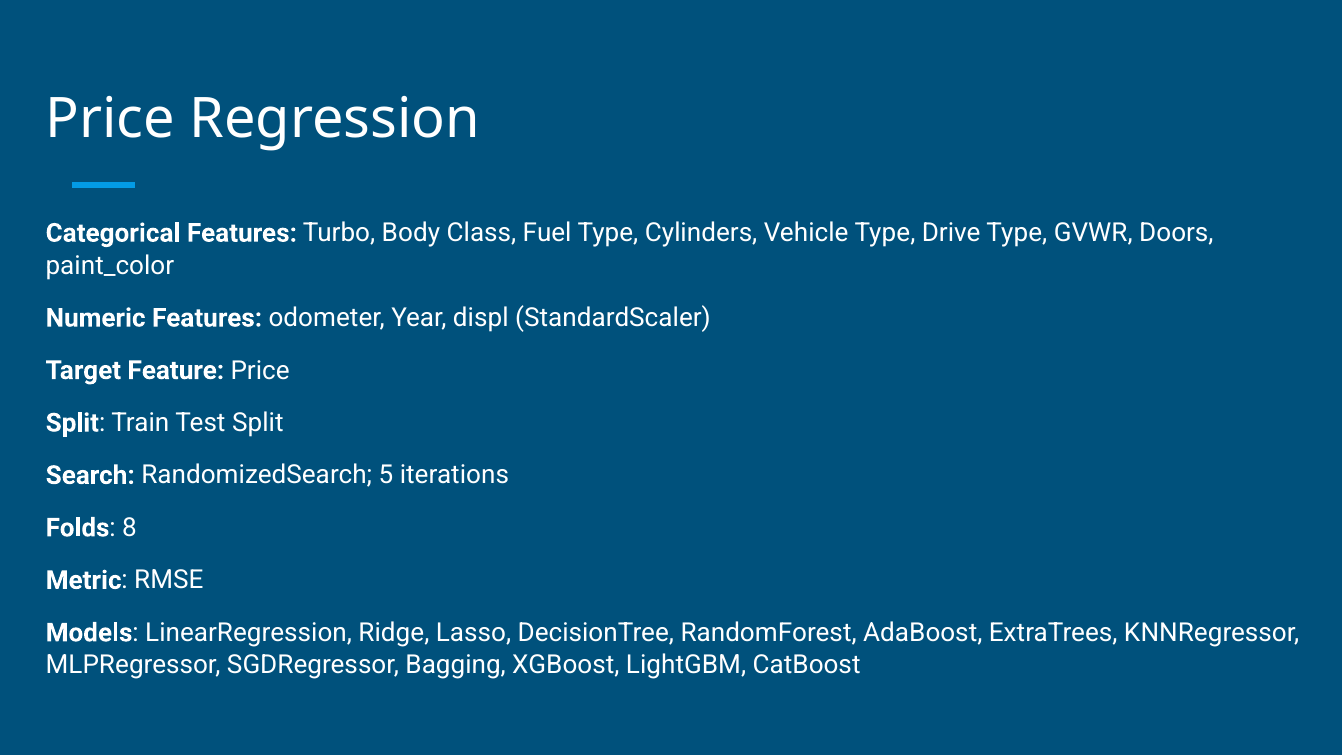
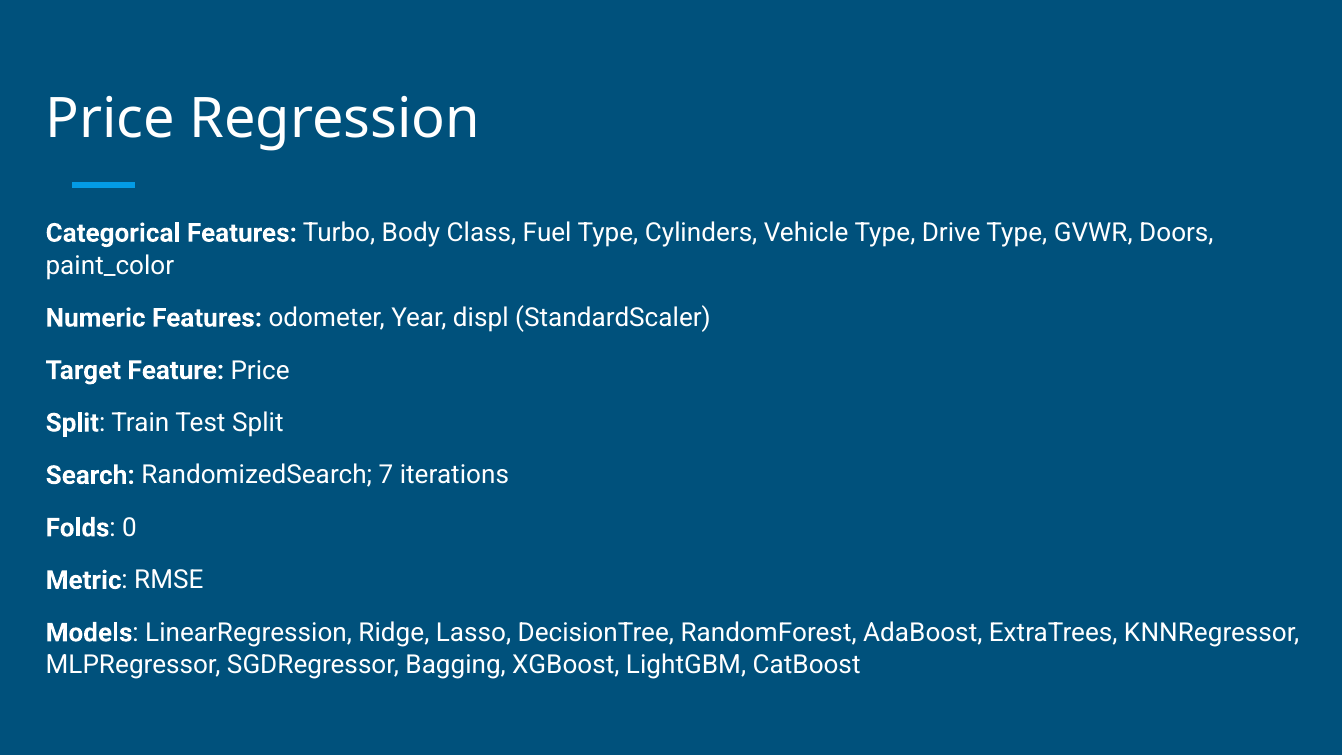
5: 5 -> 7 (386, 475)
8: 8 -> 0 (129, 528)
